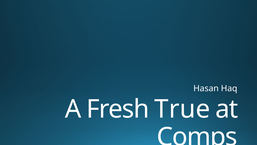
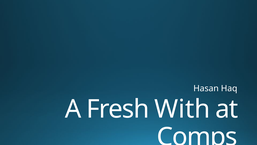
True: True -> With (182, 109)
